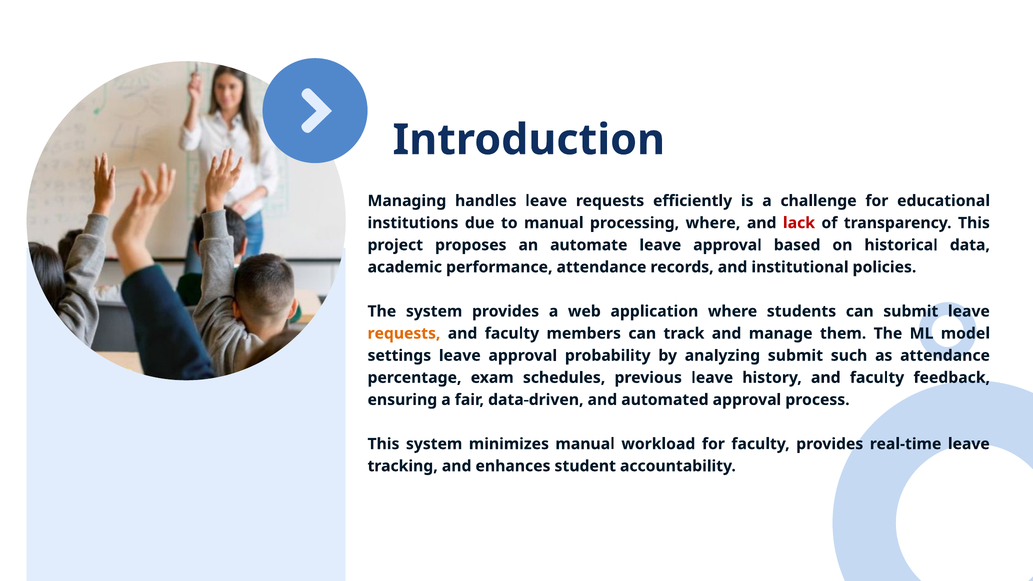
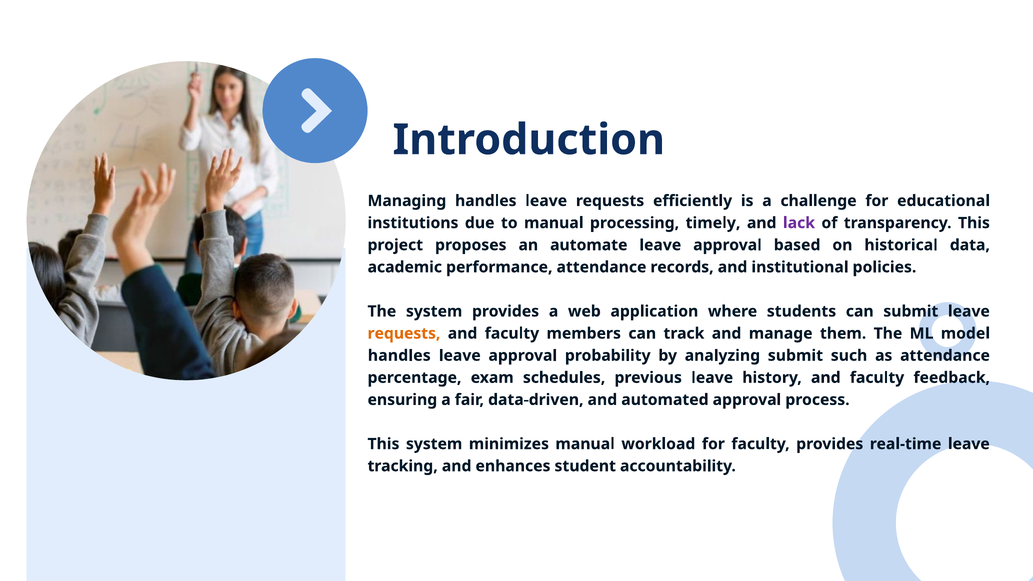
processing where: where -> timely (713, 223)
lack colour: red -> purple (799, 223)
settings: settings -> handles (399, 356)
